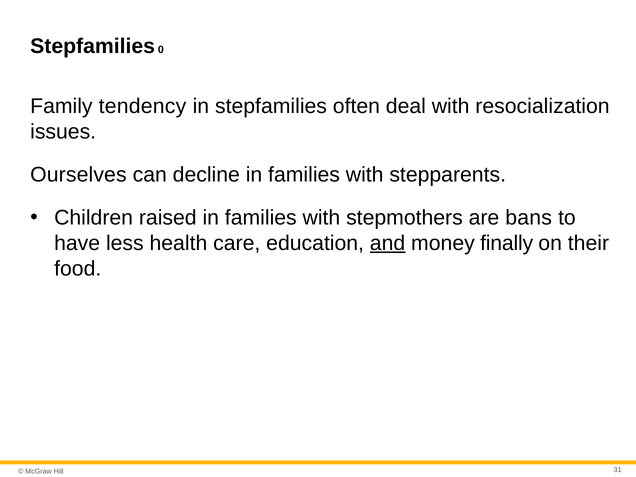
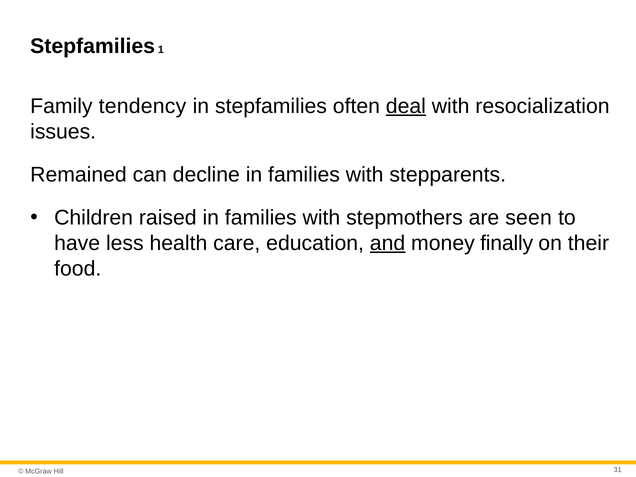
0: 0 -> 1 (161, 50)
deal underline: none -> present (406, 106)
Ourselves: Ourselves -> Remained (78, 175)
bans: bans -> seen (529, 218)
